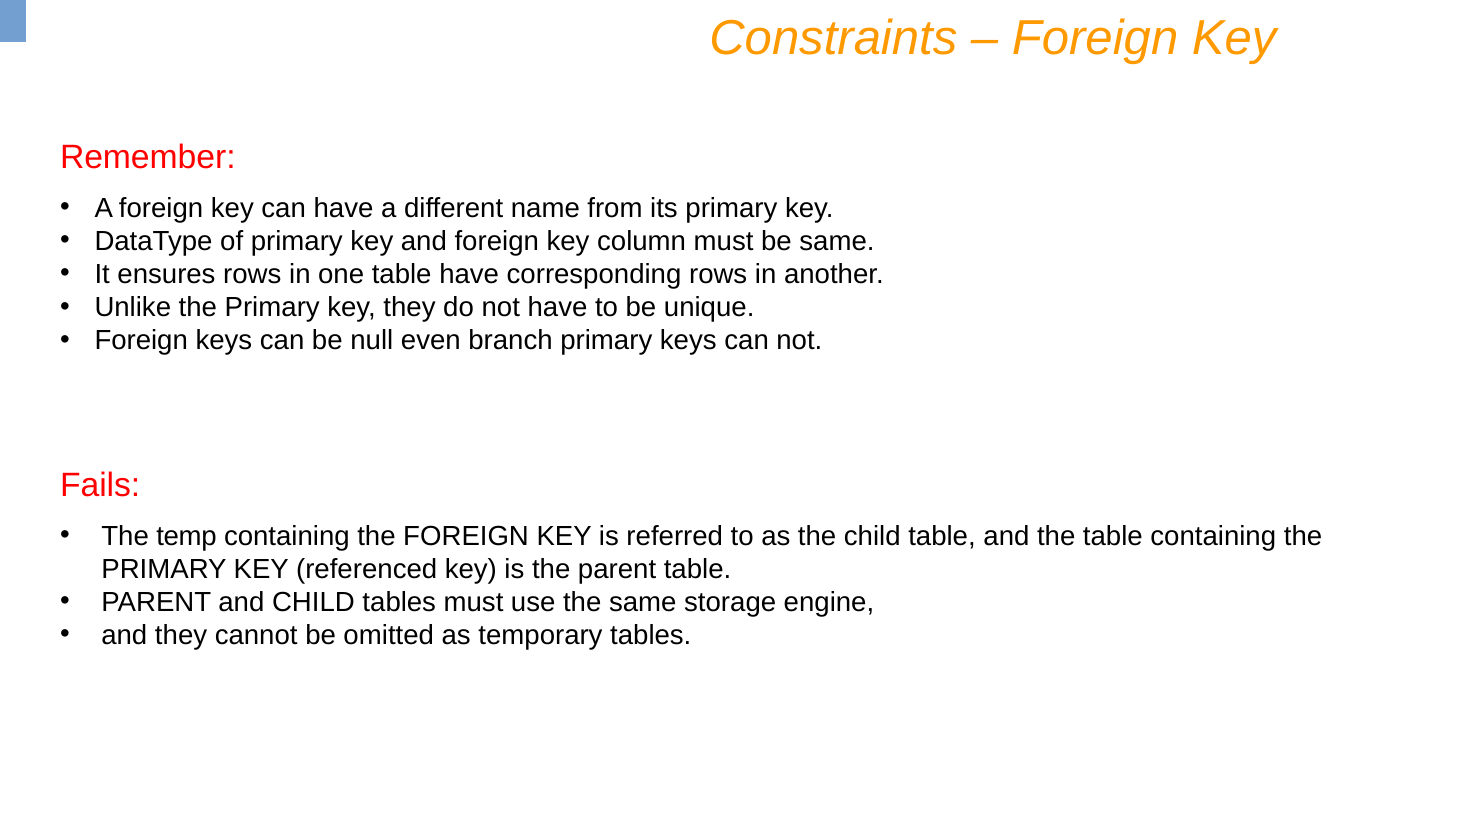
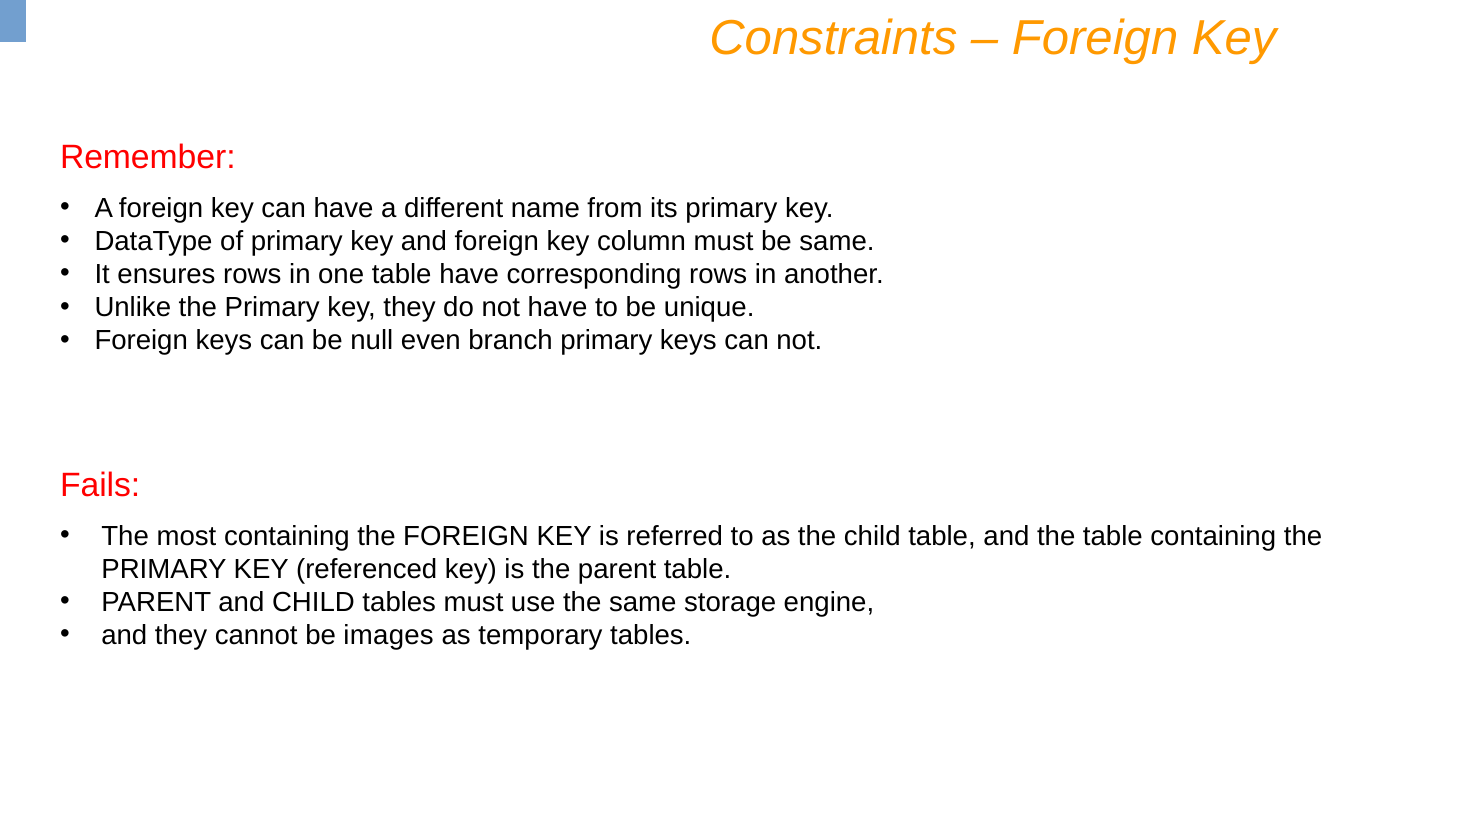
temp: temp -> most (186, 536)
omitted: omitted -> images (389, 635)
